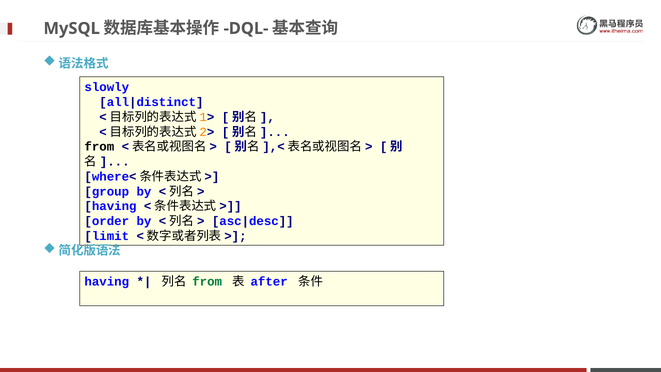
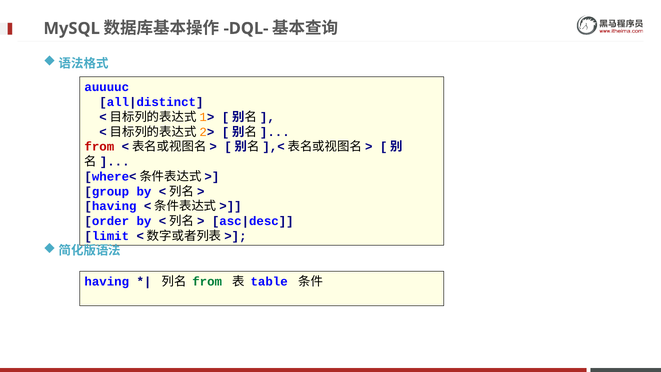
slowly: slowly -> auuuuc (107, 87)
from colour: black -> red (99, 147)
after: after -> table (269, 282)
